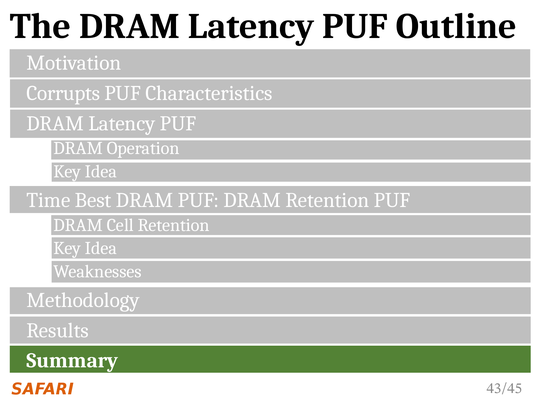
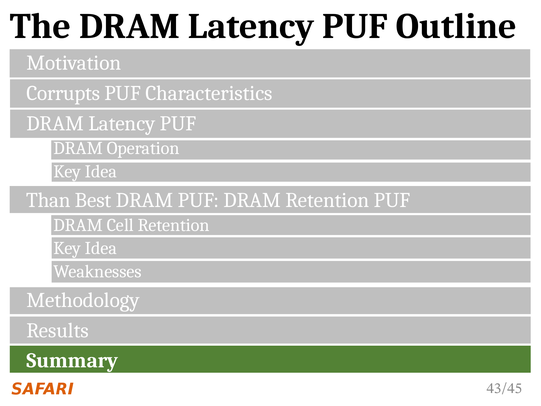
Time: Time -> Than (48, 200)
